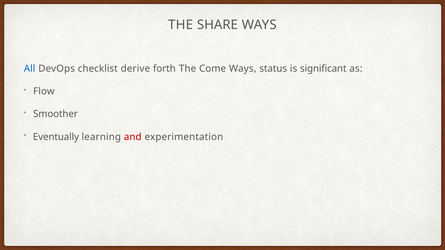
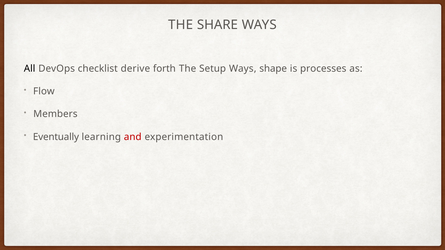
All colour: blue -> black (30, 69)
Come: Come -> Setup (213, 69)
status: status -> shape (273, 69)
significant: significant -> processes (323, 69)
Smoother: Smoother -> Members (55, 114)
